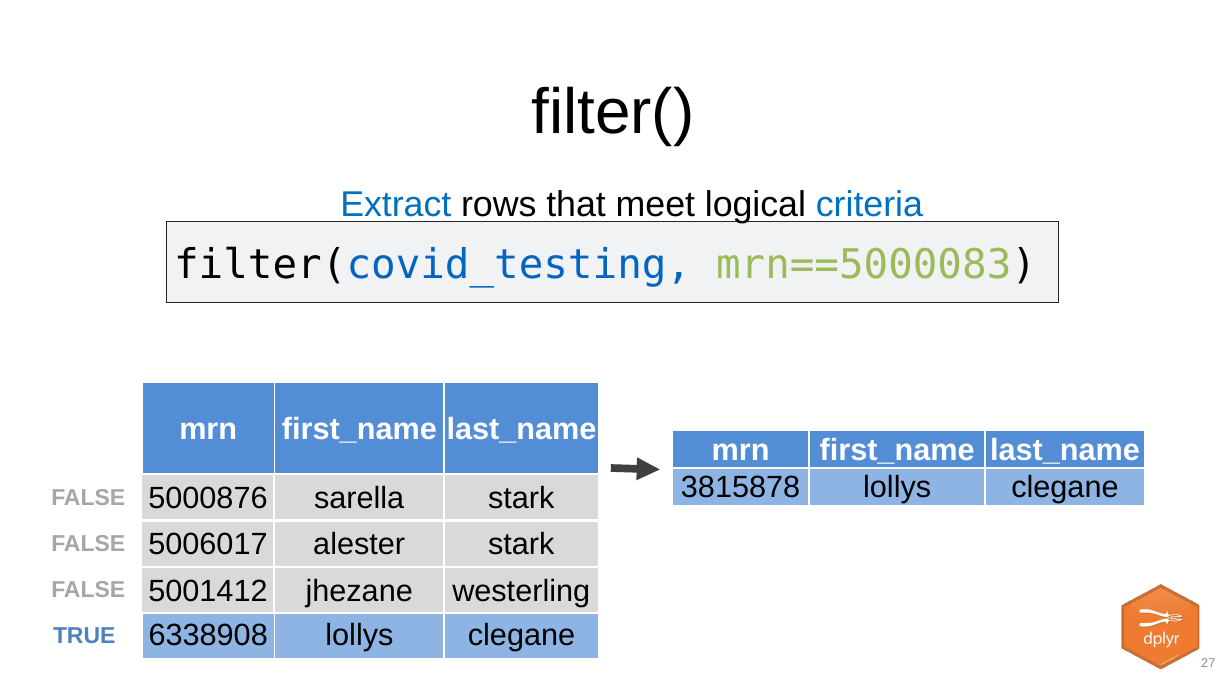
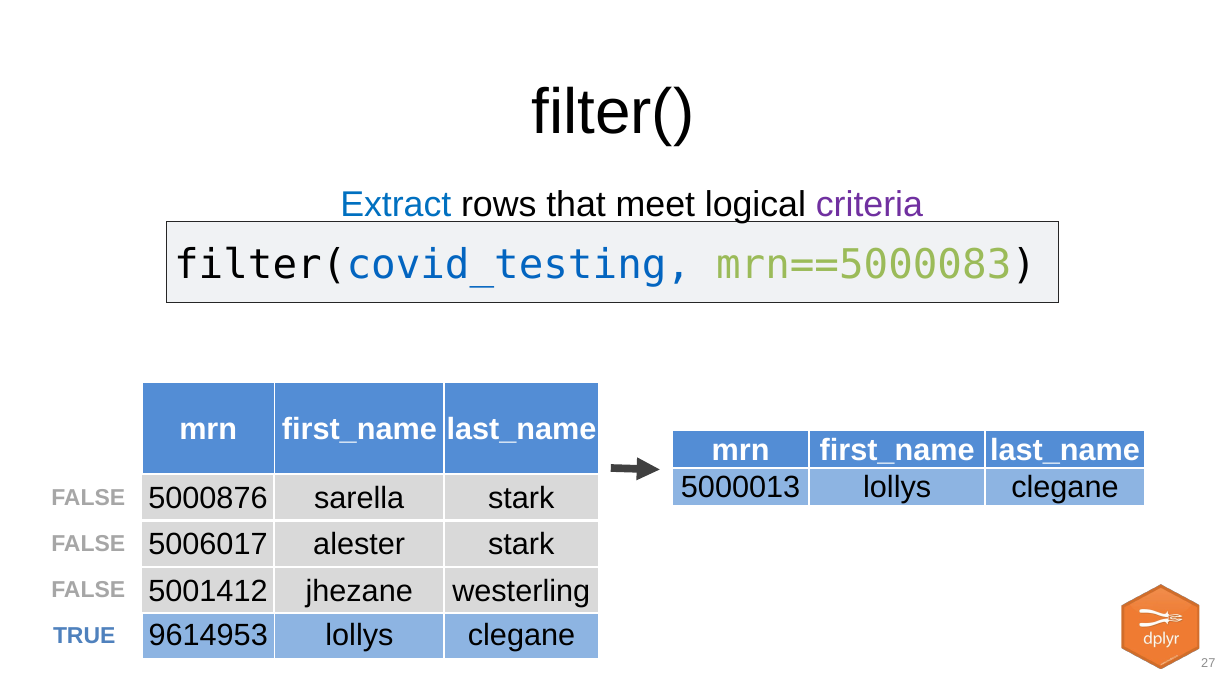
criteria colour: blue -> purple (869, 205)
3815878: 3815878 -> 5000013 (741, 487)
6338908: 6338908 -> 9614953 (208, 635)
